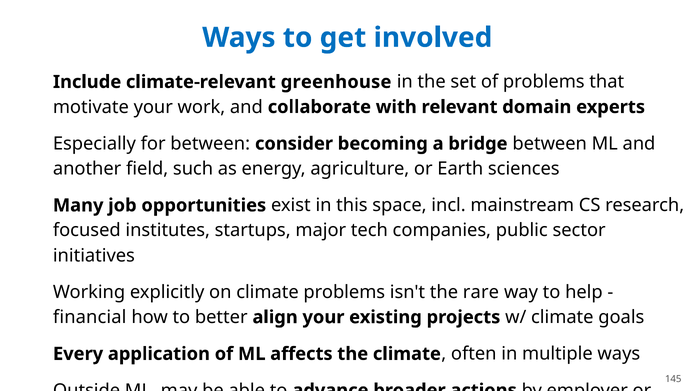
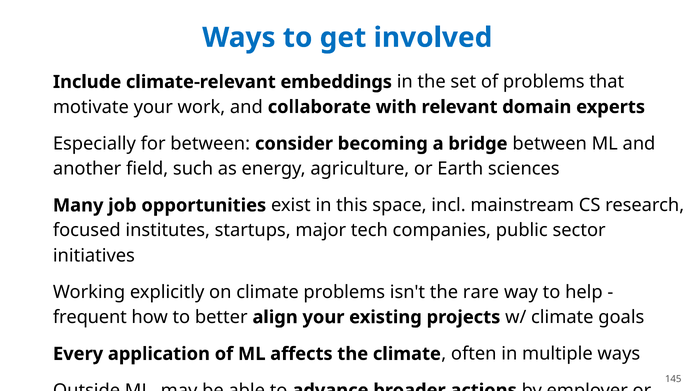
greenhouse: greenhouse -> embeddings (336, 82)
financial: financial -> frequent (90, 317)
